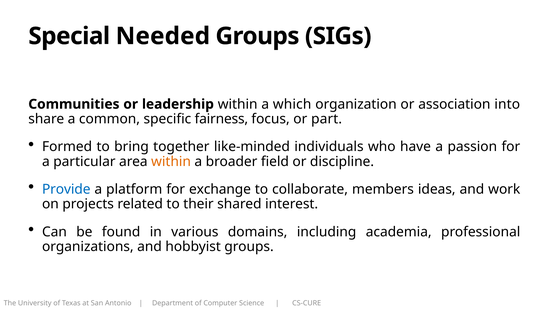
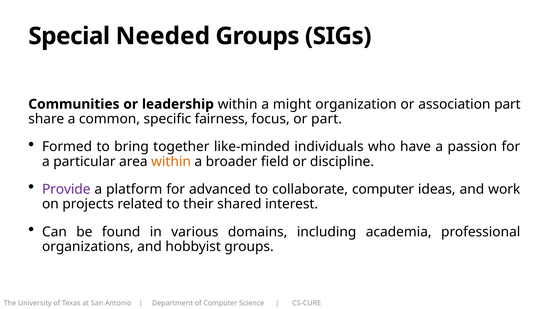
which: which -> might (292, 104)
association into: into -> part (507, 104)
Provide colour: blue -> purple (66, 189)
exchange: exchange -> advanced (220, 189)
collaborate members: members -> computer (383, 189)
